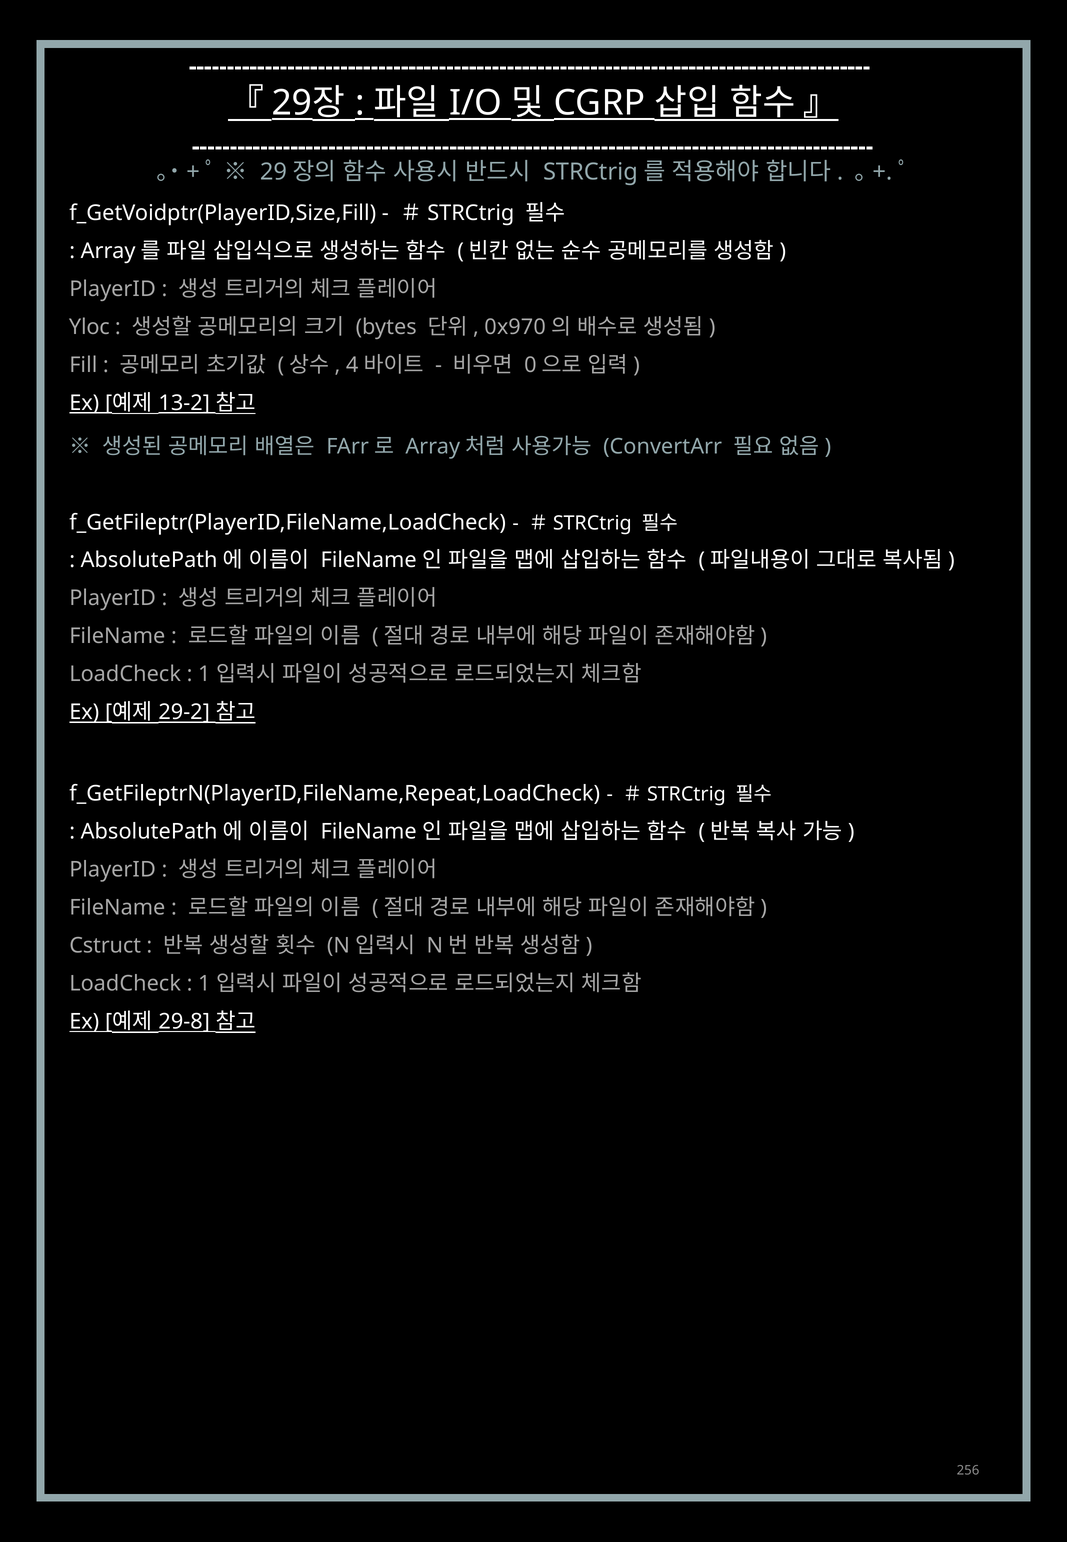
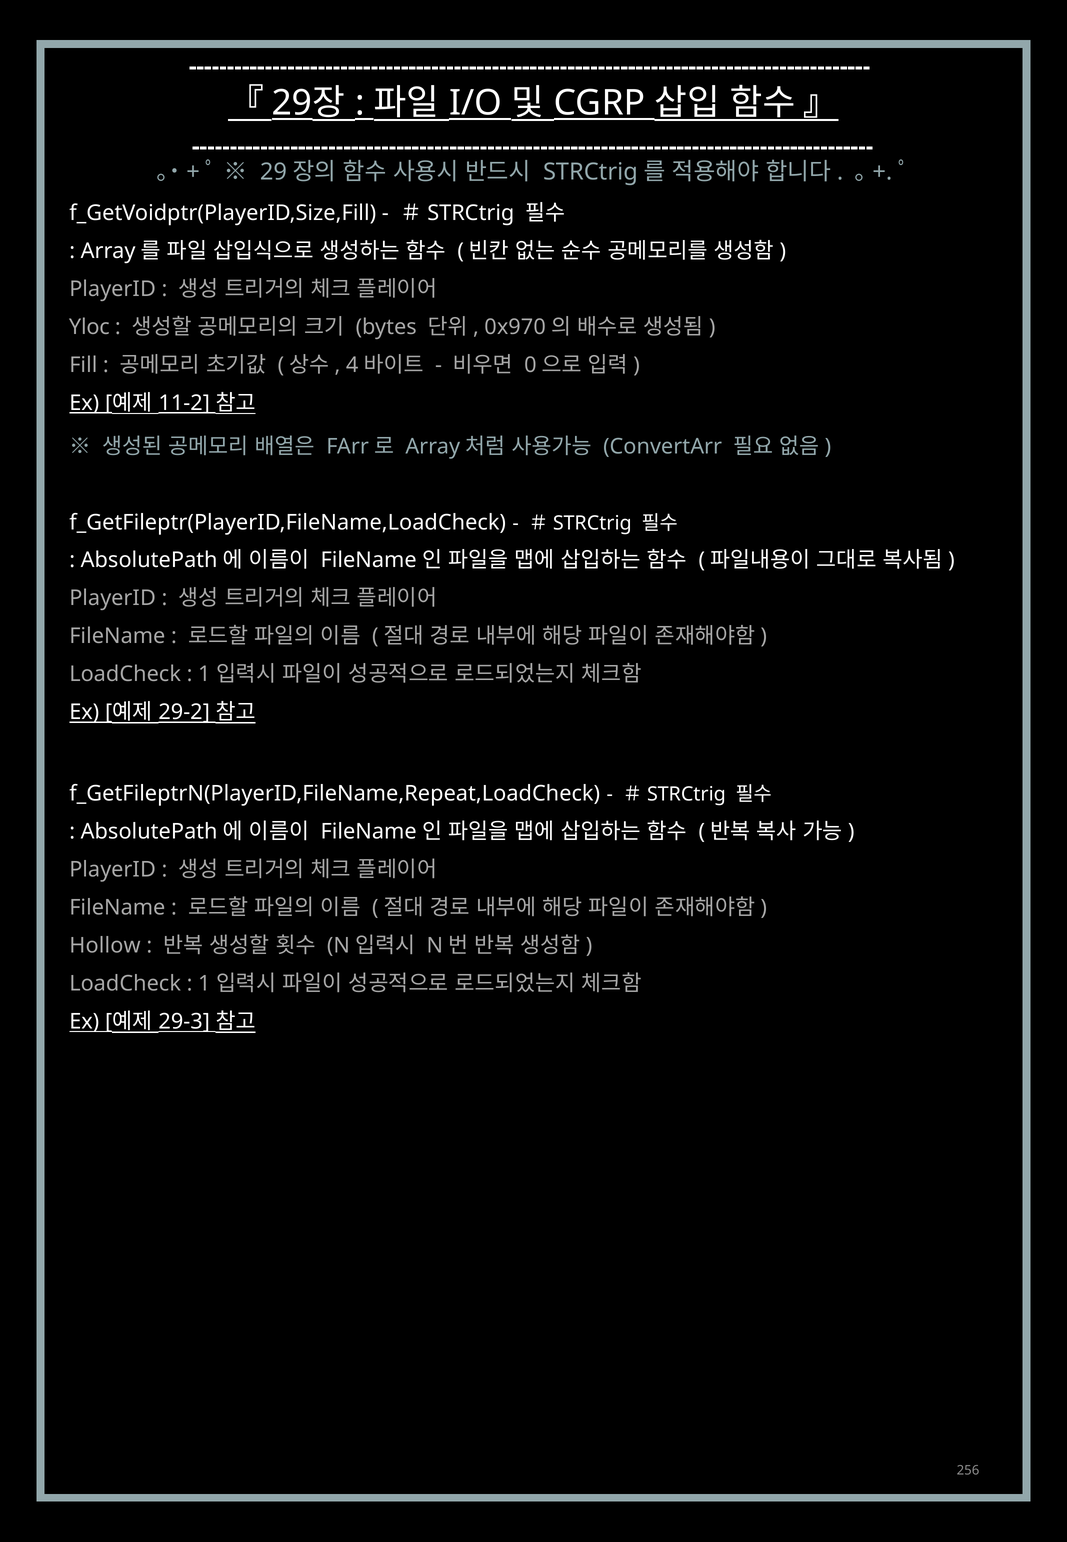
13-2: 13-2 -> 11-2 (184, 403)
Cstruct: Cstruct -> Hollow (105, 945)
29-8: 29-8 -> 29-3 (184, 1021)
